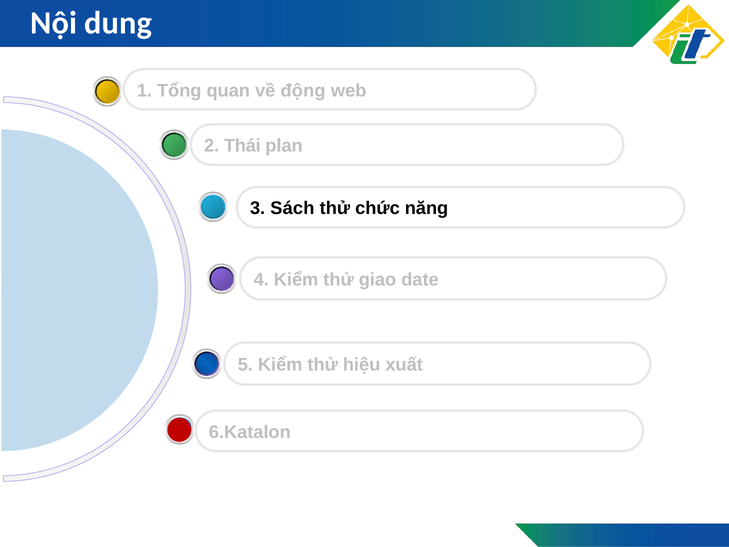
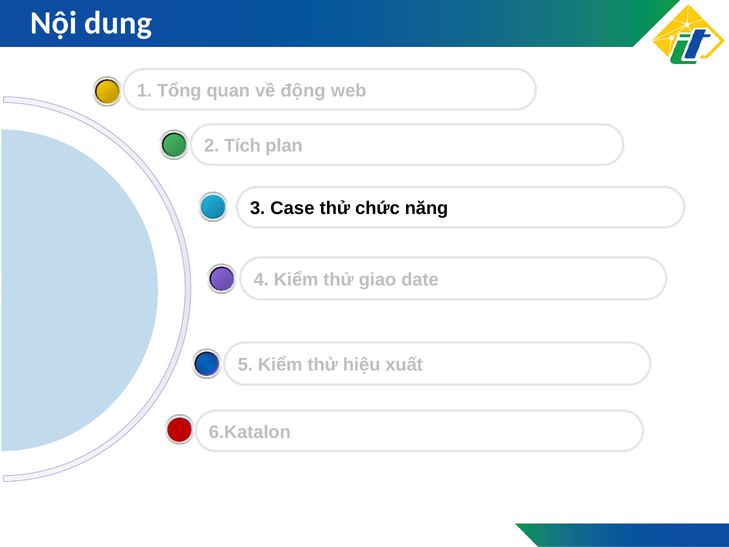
Thái: Thái -> Tích (242, 146)
Sách: Sách -> Case (292, 208)
